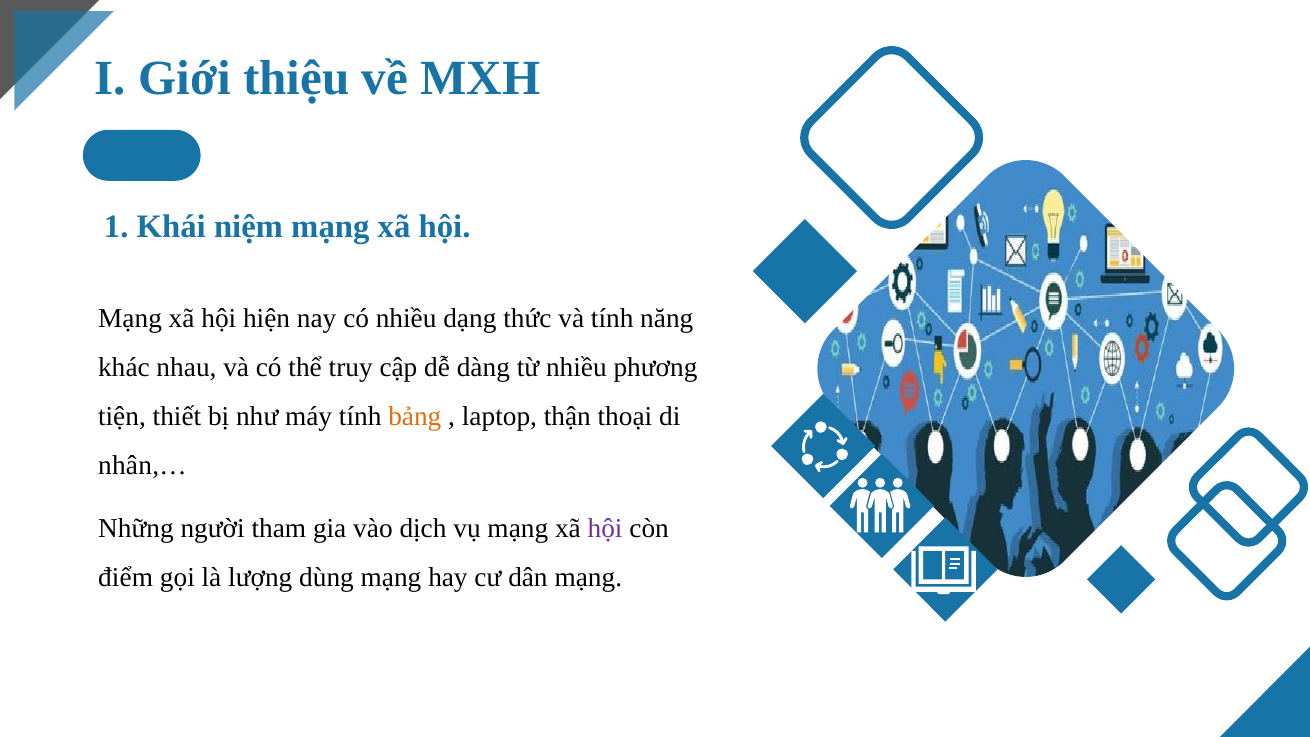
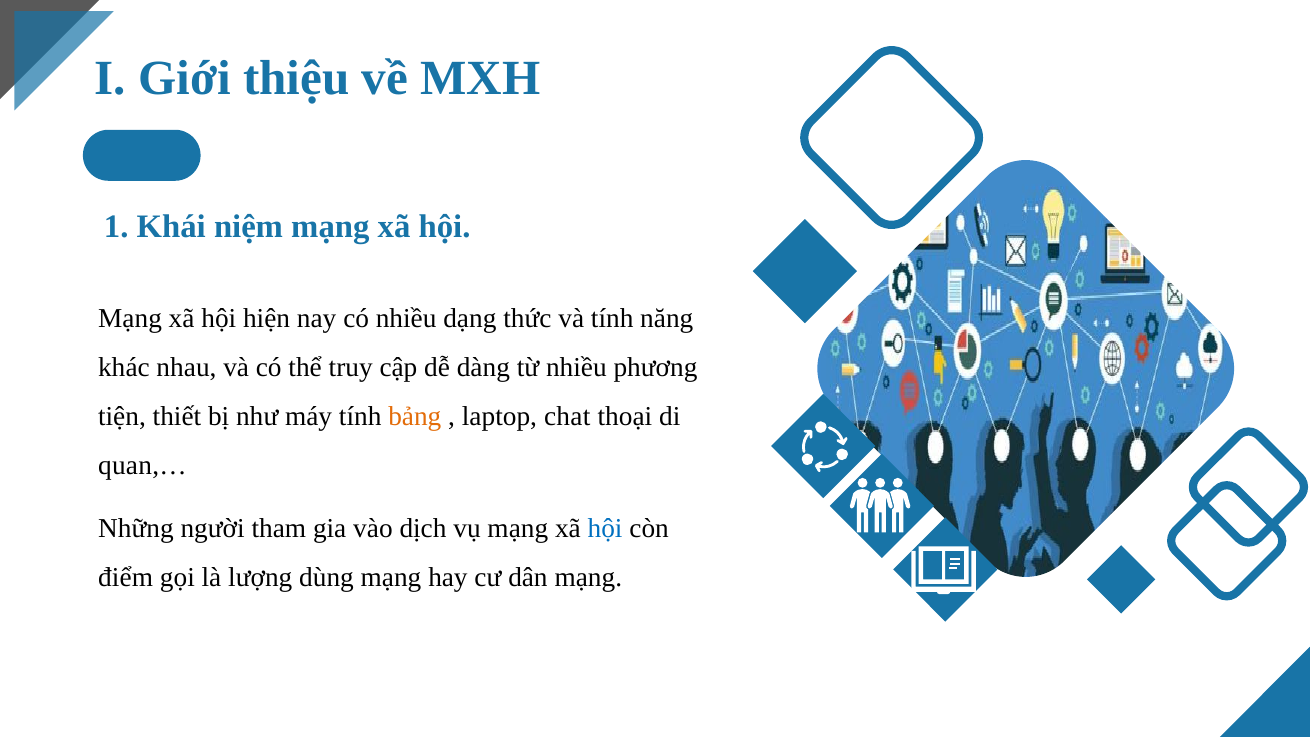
thận: thận -> chat (567, 416)
nhân,…: nhân,… -> quan,… (142, 465)
hội colour: purple -> blue (605, 528)
